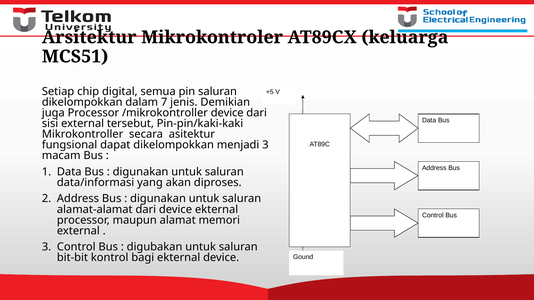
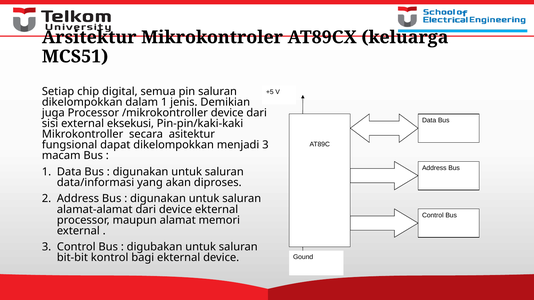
dalam 7: 7 -> 1 (164, 102)
tersebut: tersebut -> eksekusi (130, 124)
